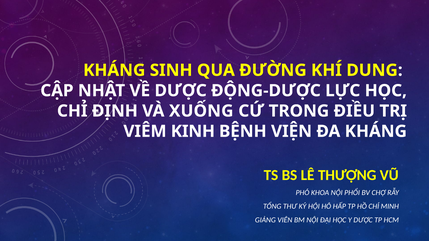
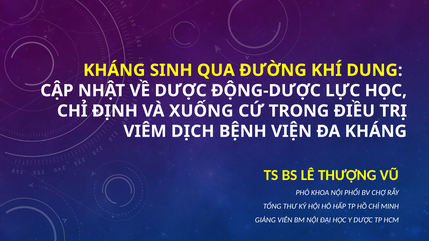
KINH: KINH -> DỊCH (193, 131)
